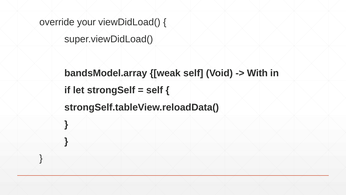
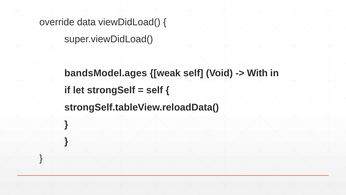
your: your -> data (86, 22)
bandsModel.array: bandsModel.array -> bandsModel.ages (106, 73)
